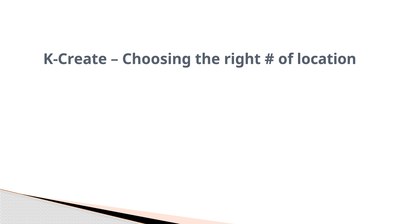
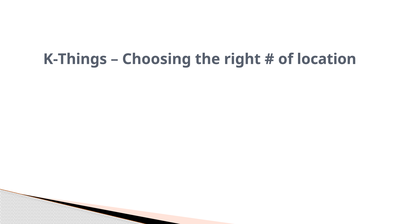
K-Create: K-Create -> K-Things (75, 59)
